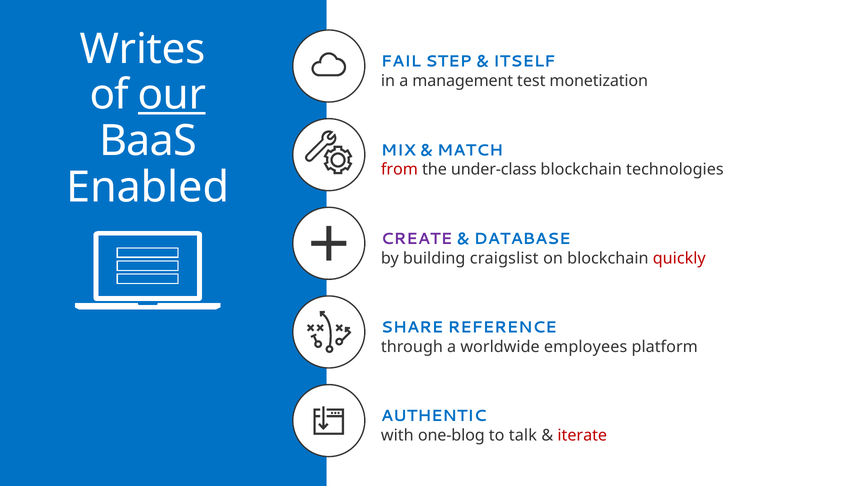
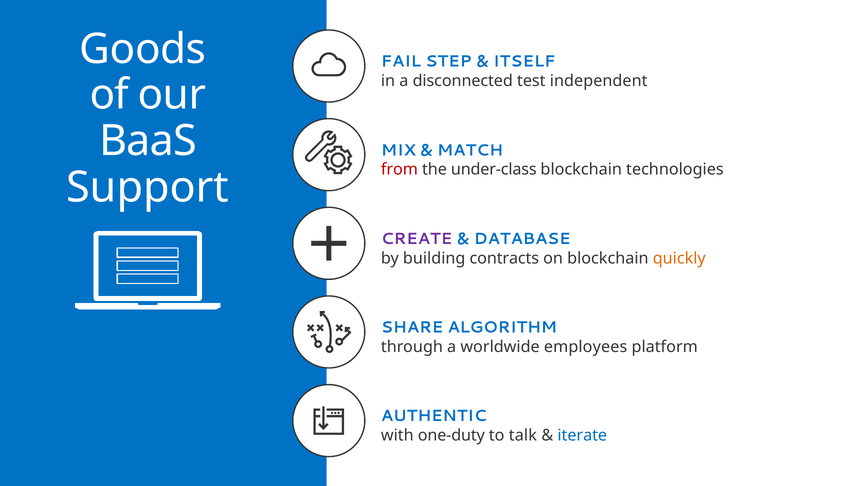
Writes: Writes -> Goods (143, 49)
management: management -> disconnected (463, 81)
monetization: monetization -> independent (599, 81)
our underline: present -> none (172, 95)
Enabled: Enabled -> Support (148, 188)
craigslist: craigslist -> contracts (504, 258)
quickly colour: red -> orange (679, 258)
REFERENCE: REFERENCE -> ALGORITHM (502, 327)
one-blog: one-blog -> one-duty (451, 435)
iterate colour: red -> blue (582, 435)
